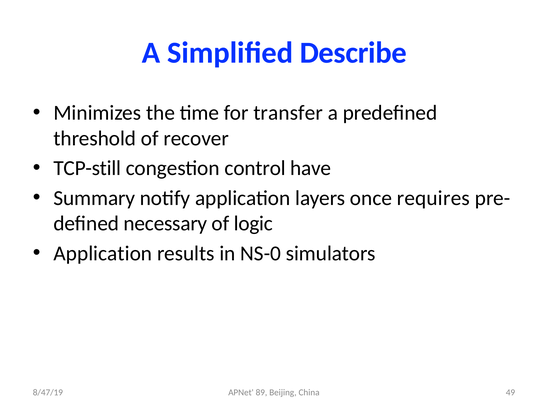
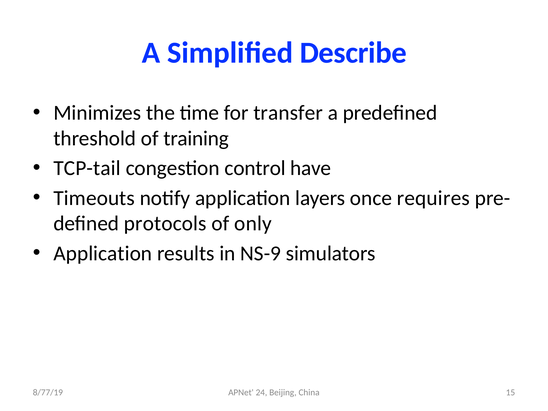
recover: recover -> training (196, 138)
TCP-still: TCP-still -> TCP-tail (87, 168)
Summary: Summary -> Timeouts (94, 198)
necessary: necessary -> protocols (165, 224)
logic: logic -> only (253, 224)
NS-0: NS-0 -> NS-9 (261, 253)
89: 89 -> 24 (261, 392)
49: 49 -> 15 (510, 392)
8/47/19: 8/47/19 -> 8/77/19 (48, 392)
